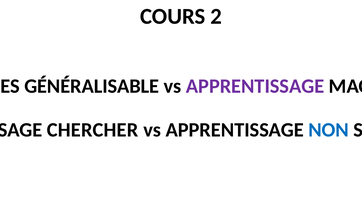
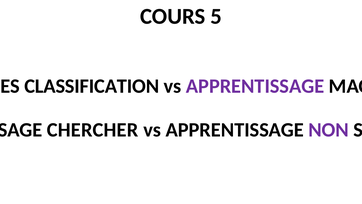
COURS 2: 2 -> 5 (216, 16)
GÉNÉRALISABLE: GÉNÉRALISABLE -> CLASSIFICATION (92, 86)
NON colour: blue -> purple (329, 130)
